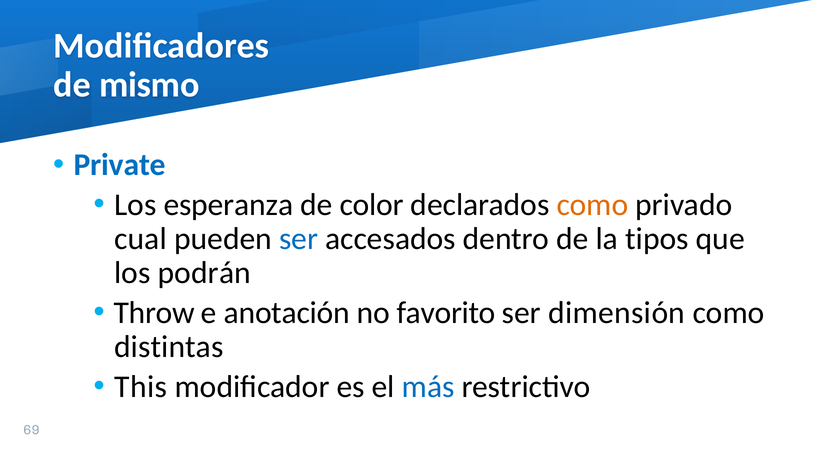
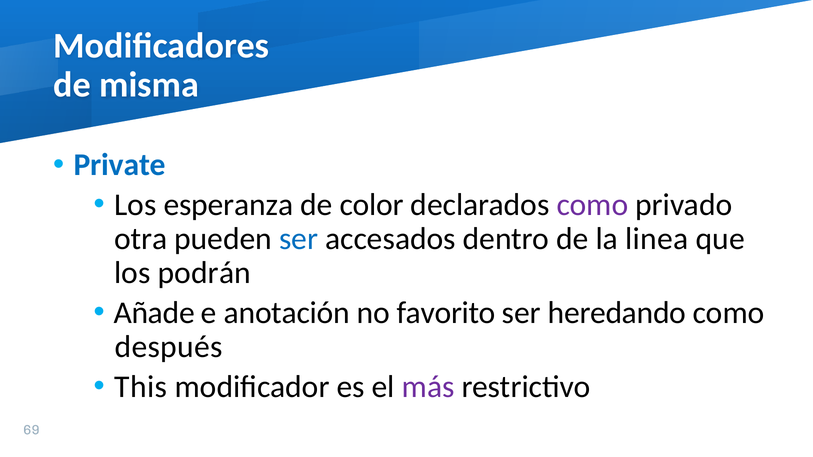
mismo: mismo -> misma (149, 85)
como colour: orange -> purple (592, 205)
cual: cual -> otra (141, 239)
tipos: tipos -> linea (657, 239)
Throw: Throw -> Añade (154, 313)
dimensión: dimensión -> heredando (617, 313)
distintas: distintas -> después (169, 347)
más colour: blue -> purple (428, 387)
